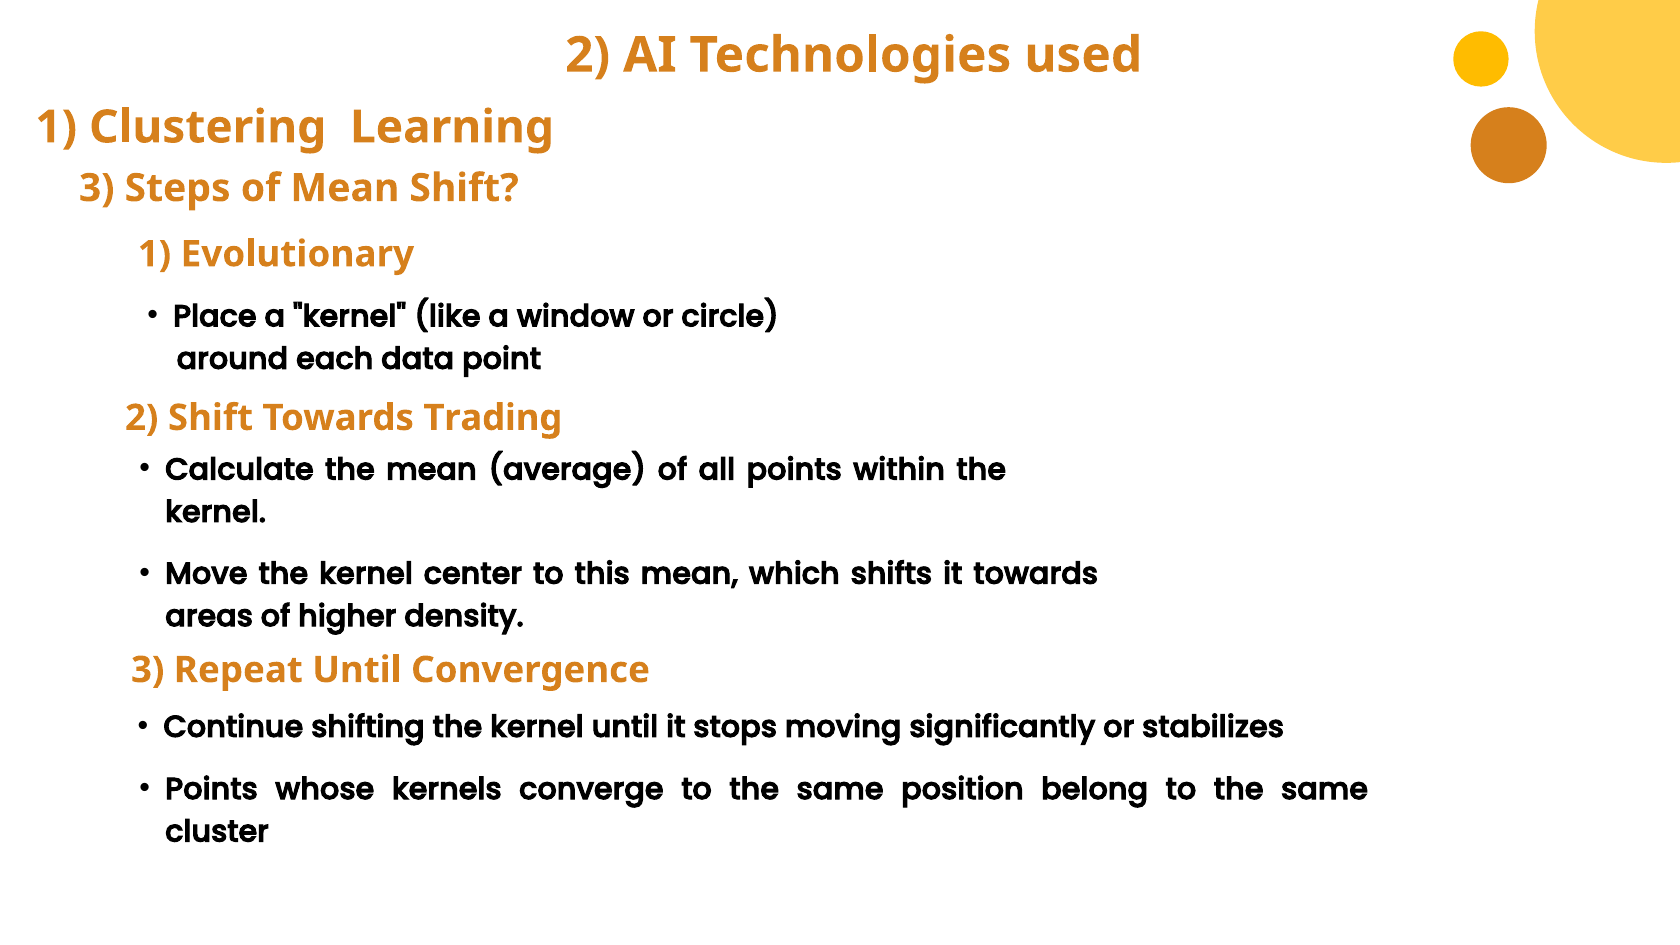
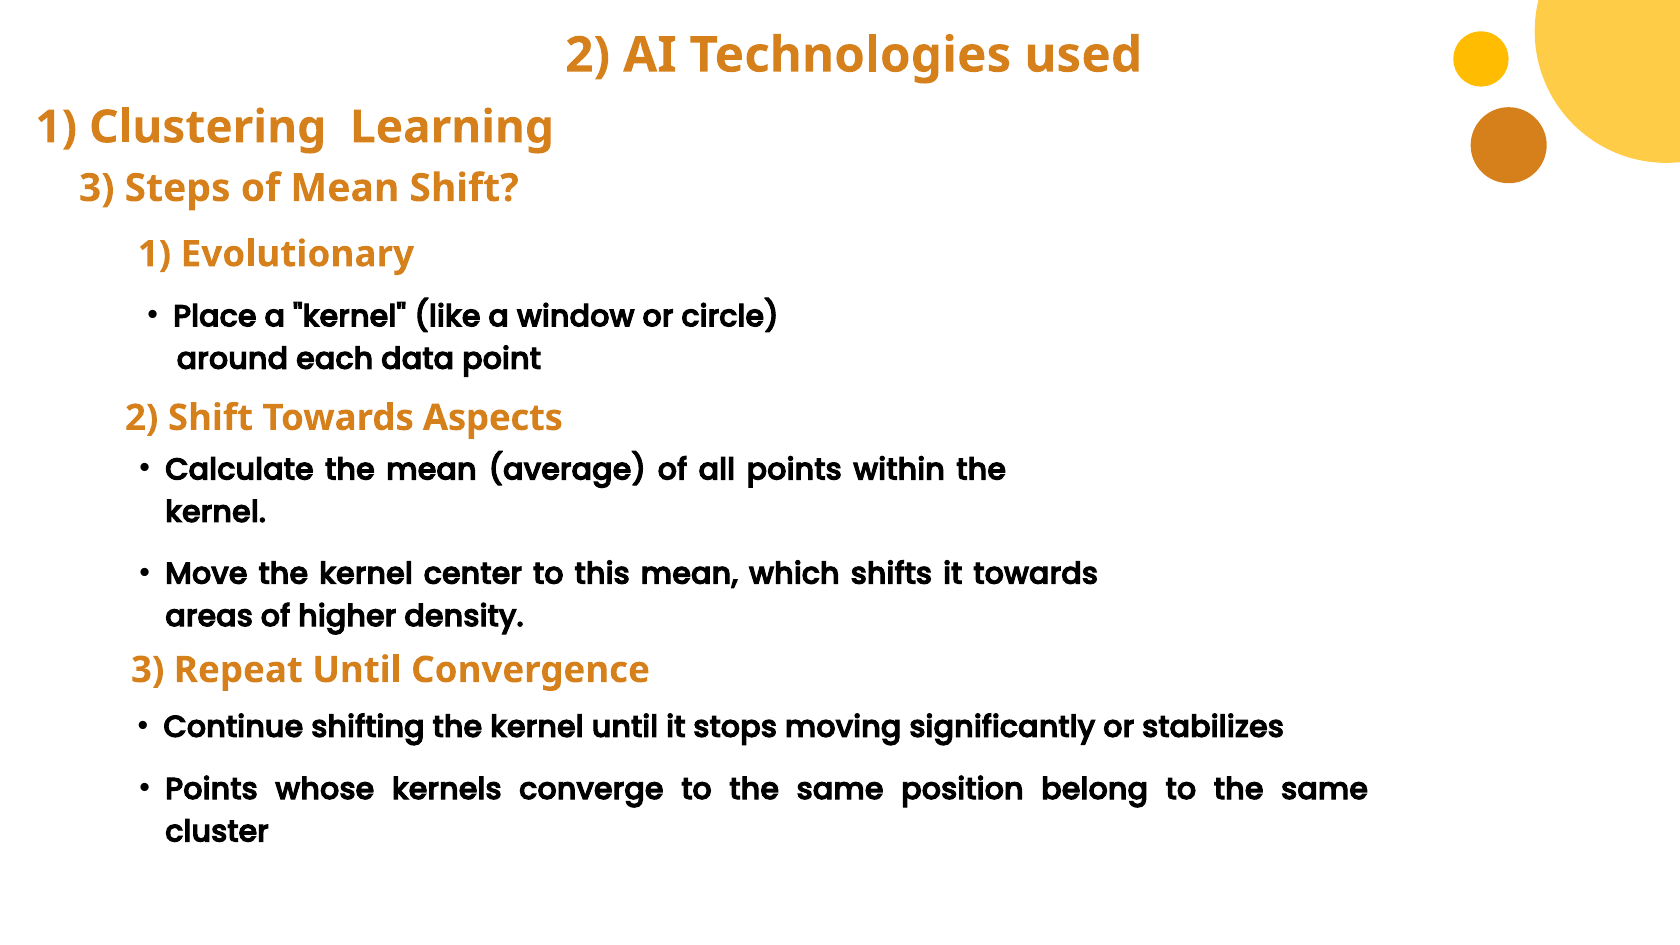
Trading: Trading -> Aspects (493, 418)
